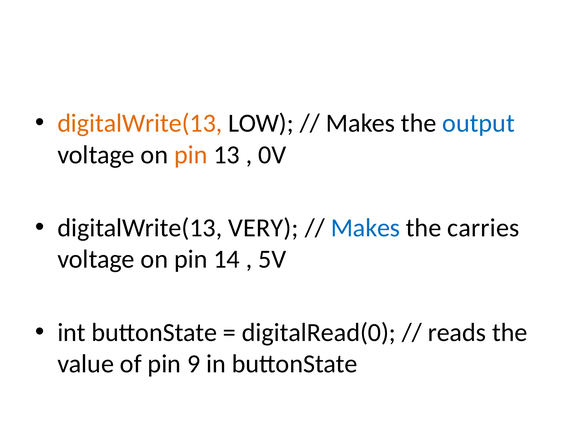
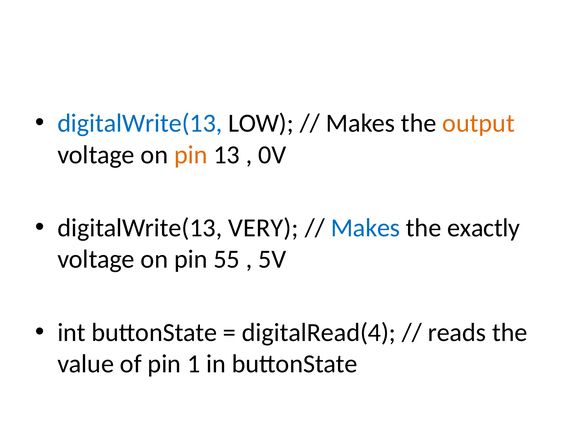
digitalWrite(13 colour: orange -> blue (140, 123)
output colour: blue -> orange (479, 123)
carries: carries -> exactly (484, 228)
14: 14 -> 55 (227, 259)
digitalRead(0: digitalRead(0 -> digitalRead(4 (319, 332)
9: 9 -> 1 (194, 364)
